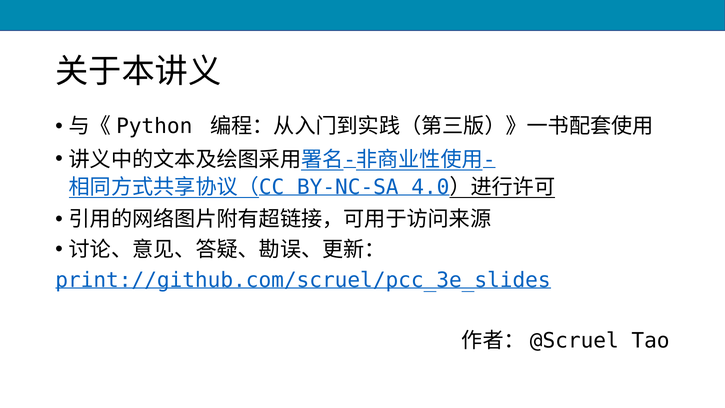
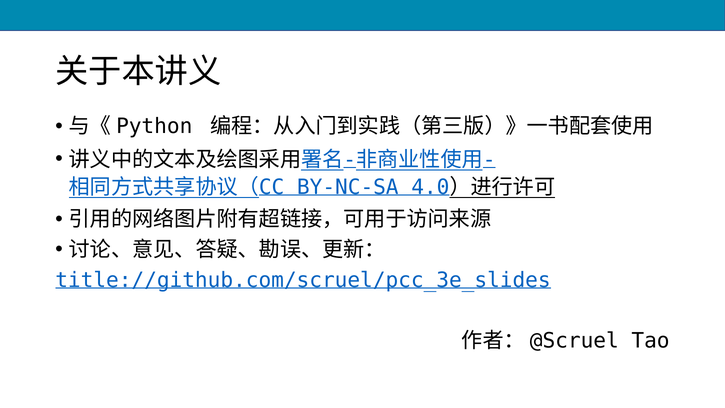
print://github.com/scruel/pcc_3e_slides: print://github.com/scruel/pcc_3e_slides -> title://github.com/scruel/pcc_3e_slides (303, 280)
